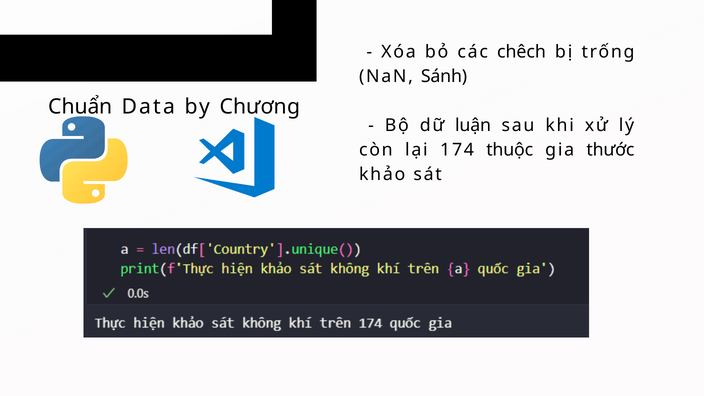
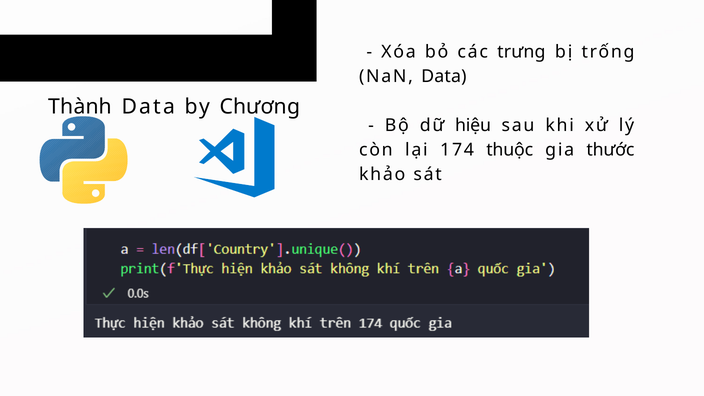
chêch: chêch -> trưng (521, 52)
NaN Sánh: Sánh -> Data (444, 77)
Chuẩn: Chuẩn -> Thành (80, 107)
luận: luận -> hiệu (473, 126)
